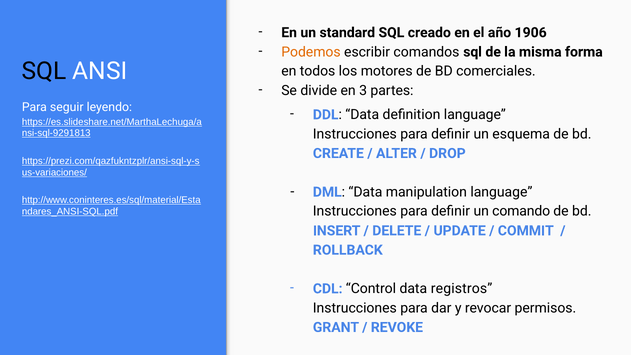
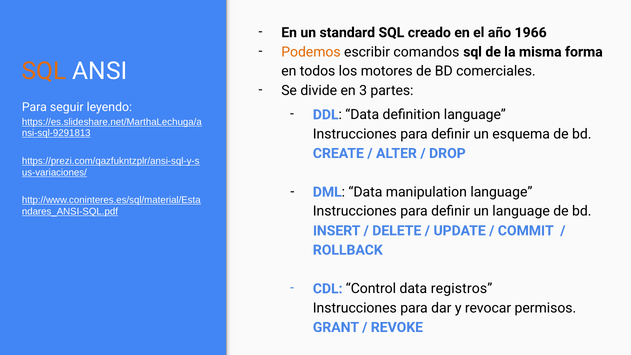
1906: 1906 -> 1966 (531, 33)
SQL colour: black -> orange (44, 71)
un comando: comando -> language (521, 211)
